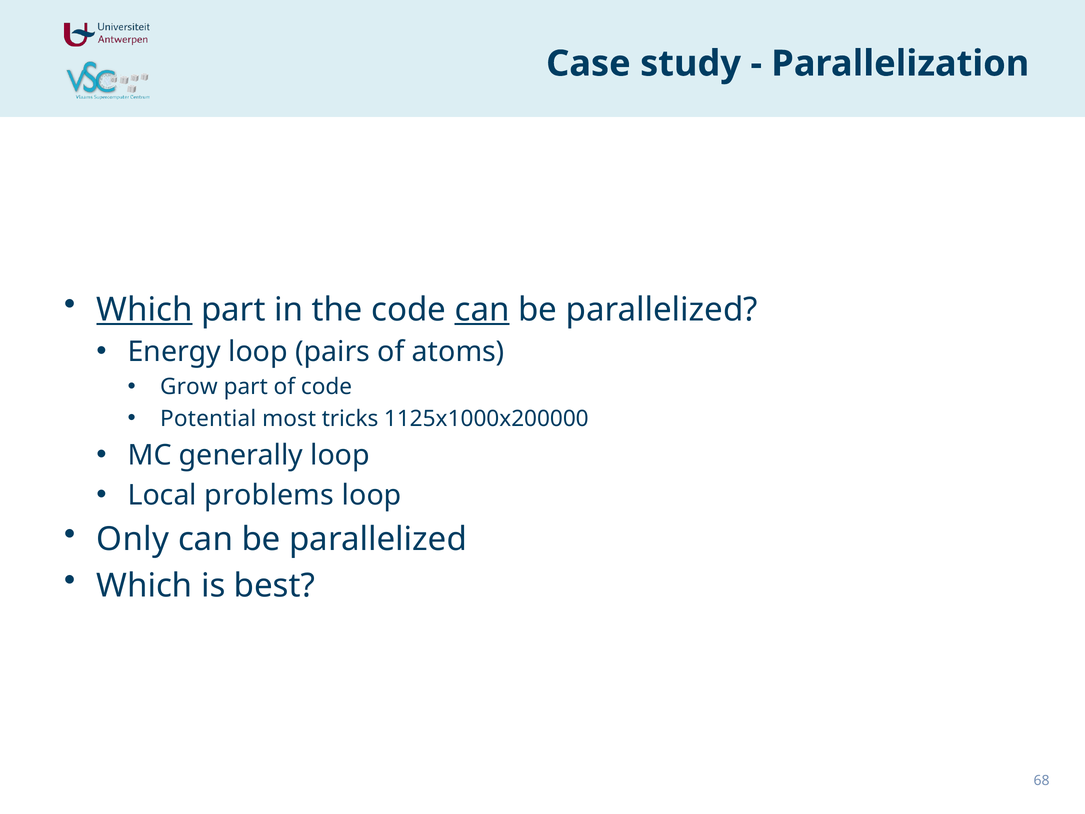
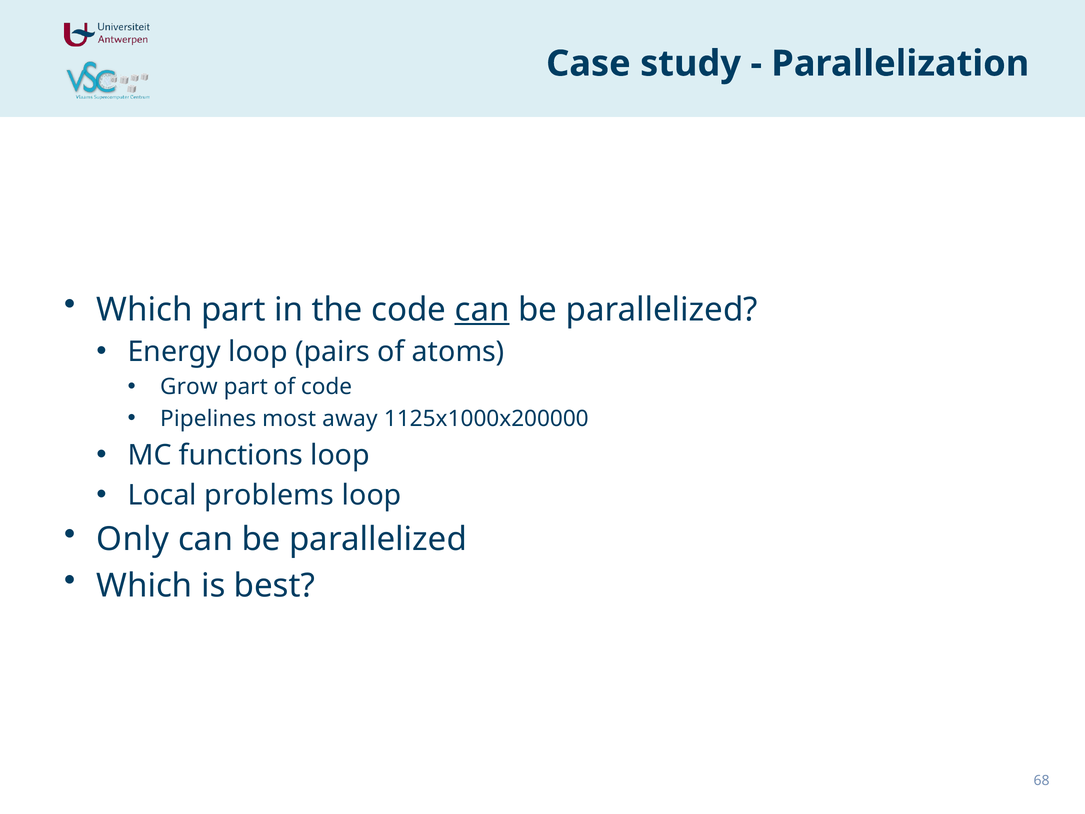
Which underline: present -> none (144, 309)
Potential: Potential -> Pipelines (208, 418)
tricks: tricks -> away (350, 418)
generally: generally -> functions (241, 455)
